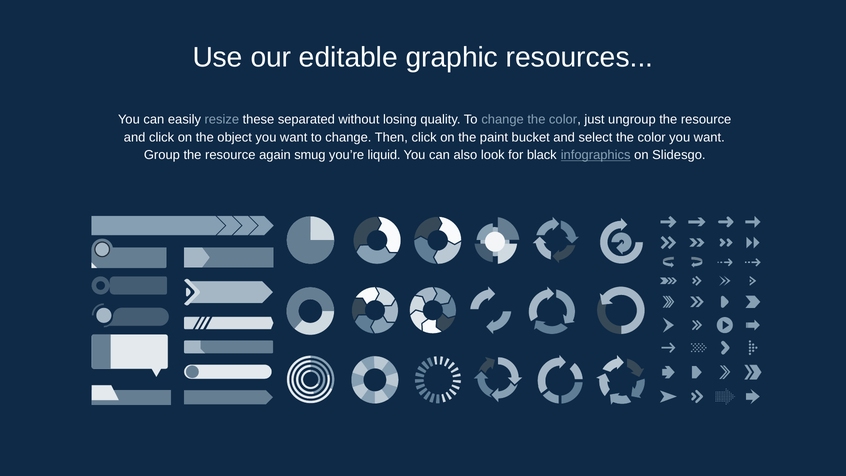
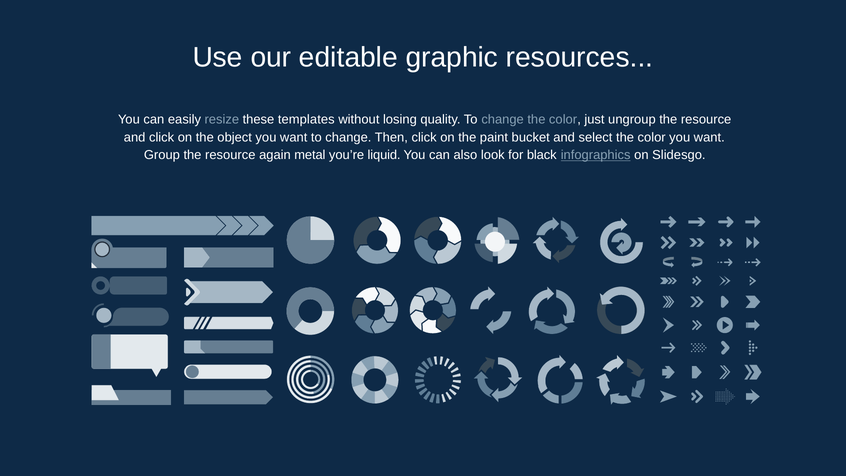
separated: separated -> templates (306, 120)
smug: smug -> metal (310, 155)
